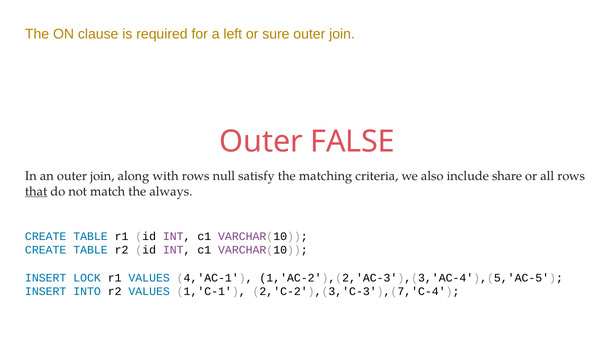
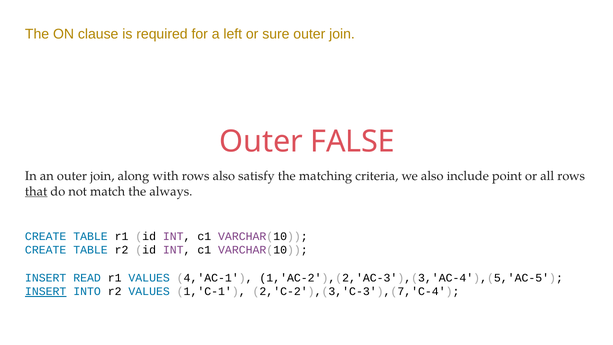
rows null: null -> also (224, 176)
share: share -> point (507, 176)
LOCK: LOCK -> READ (87, 278)
INSERT underline: none -> present (46, 291)
